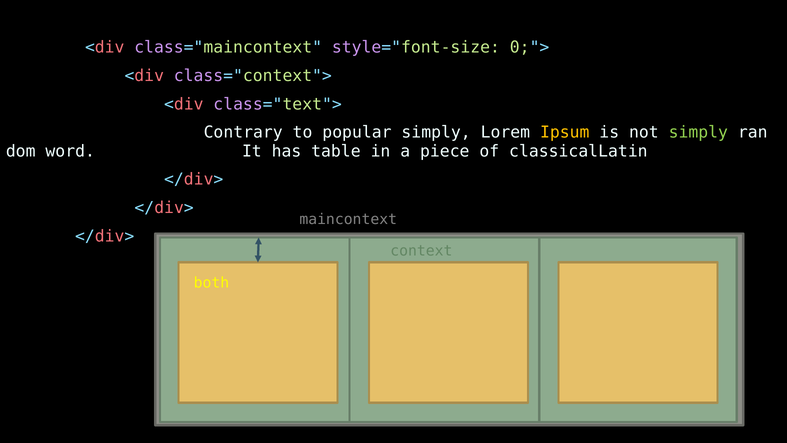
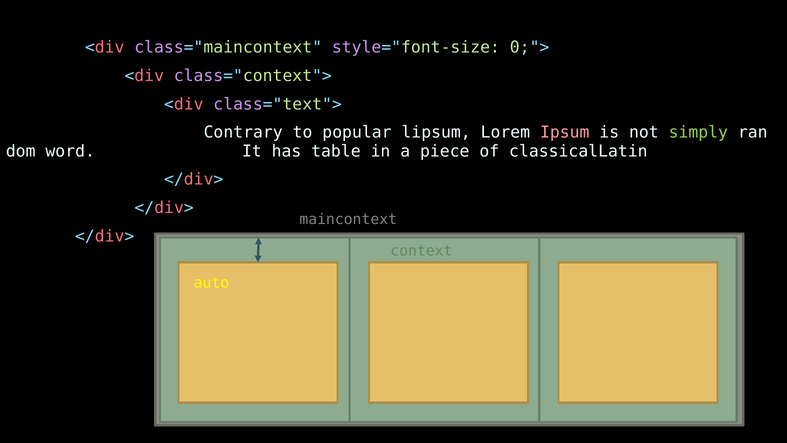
popular simply: simply -> lipsum (436, 132)
Ipsum colour: yellow -> pink (565, 132)
both: both -> auto (211, 283)
